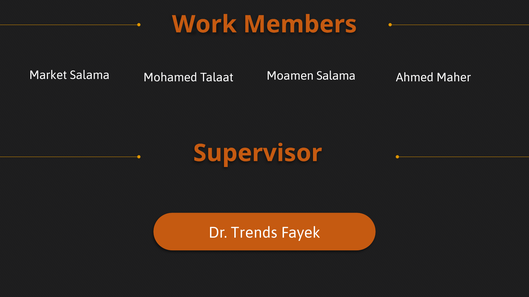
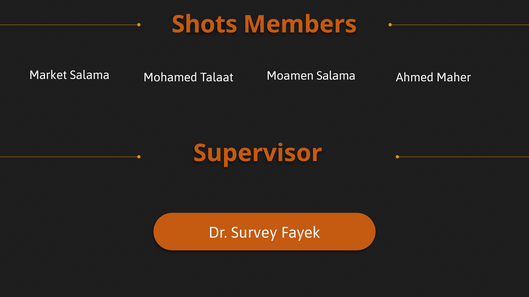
Work: Work -> Shots (205, 24)
Trends: Trends -> Survey (254, 233)
